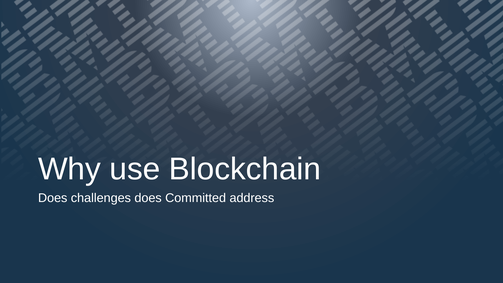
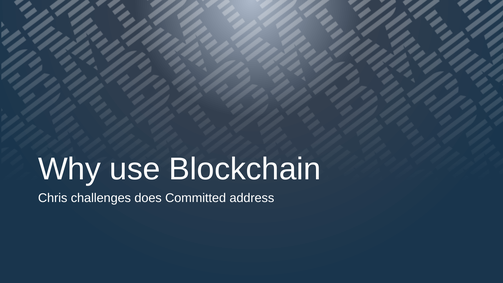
Does: Does -> Chris (53, 198)
